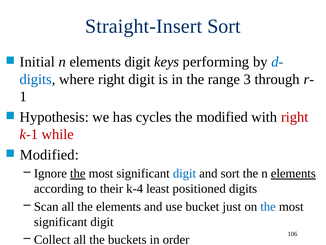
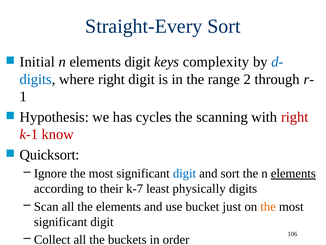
Straight-Insert: Straight-Insert -> Straight-Every (144, 26)
performing: performing -> complexity (216, 62)
3: 3 -> 2 (247, 79)
the modified: modified -> scanning (222, 117)
while: while -> know (58, 134)
Modified: Modified -> Quicksort (50, 154)
the underline: present -> none (78, 173)
k-4: k-4 -> k-7 (135, 188)
positioned: positioned -> physically (199, 188)
the colour: blue -> orange (268, 206)
